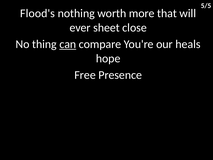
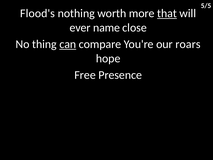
that underline: none -> present (167, 13)
sheet: sheet -> name (107, 28)
heals: heals -> roars (188, 44)
